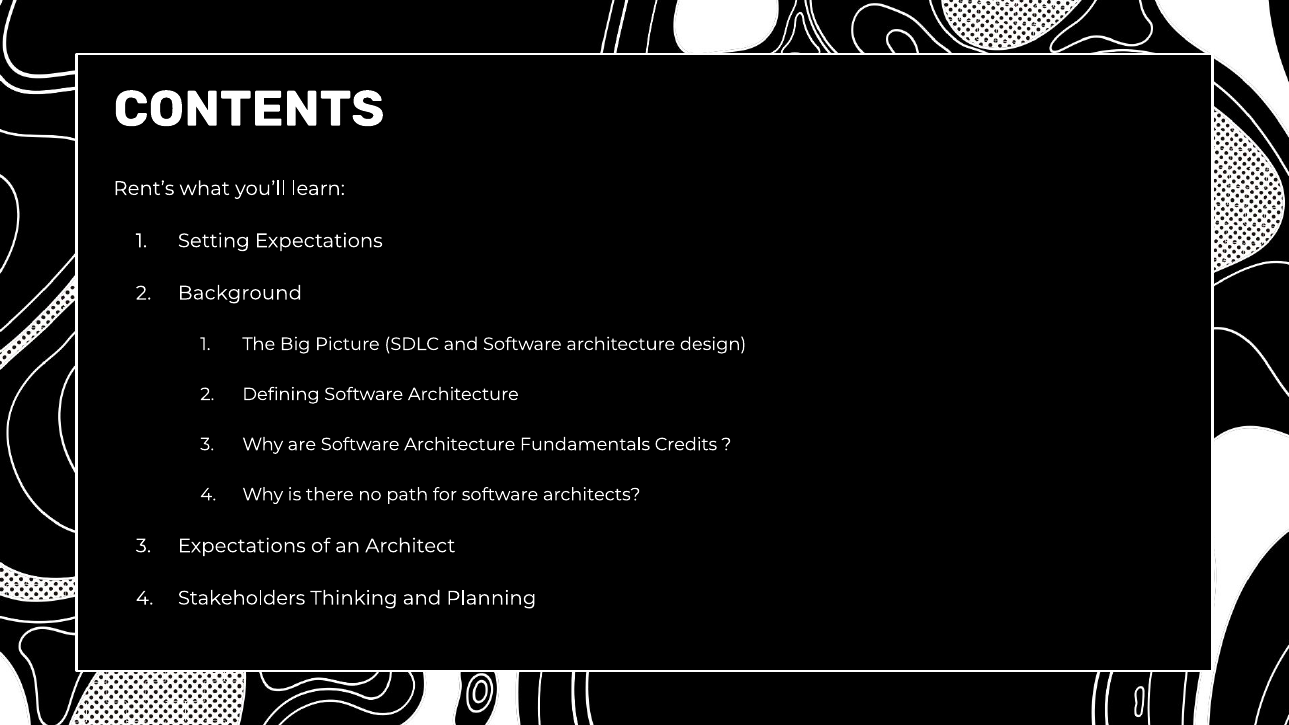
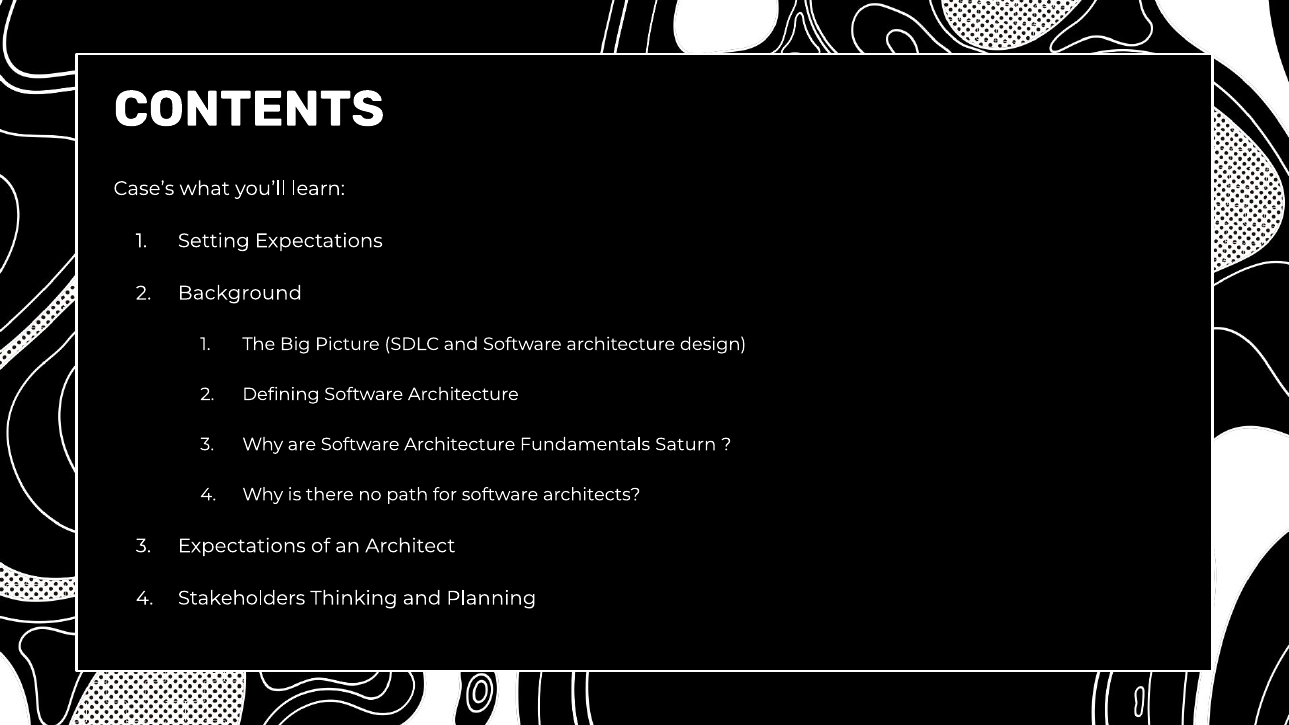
Rent’s: Rent’s -> Case’s (144, 189)
Credits: Credits -> Saturn (686, 444)
